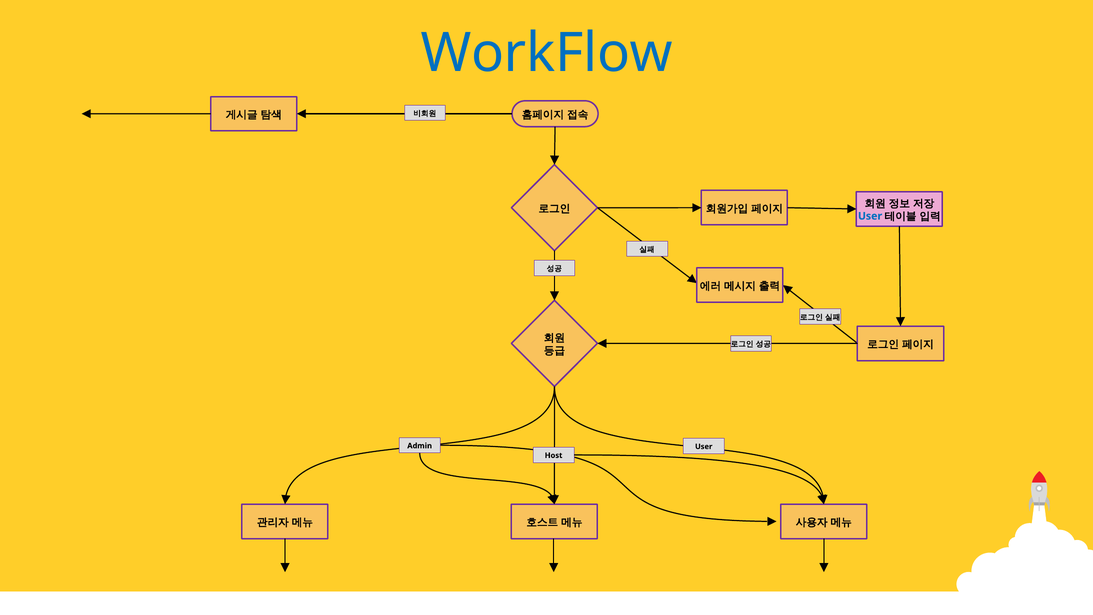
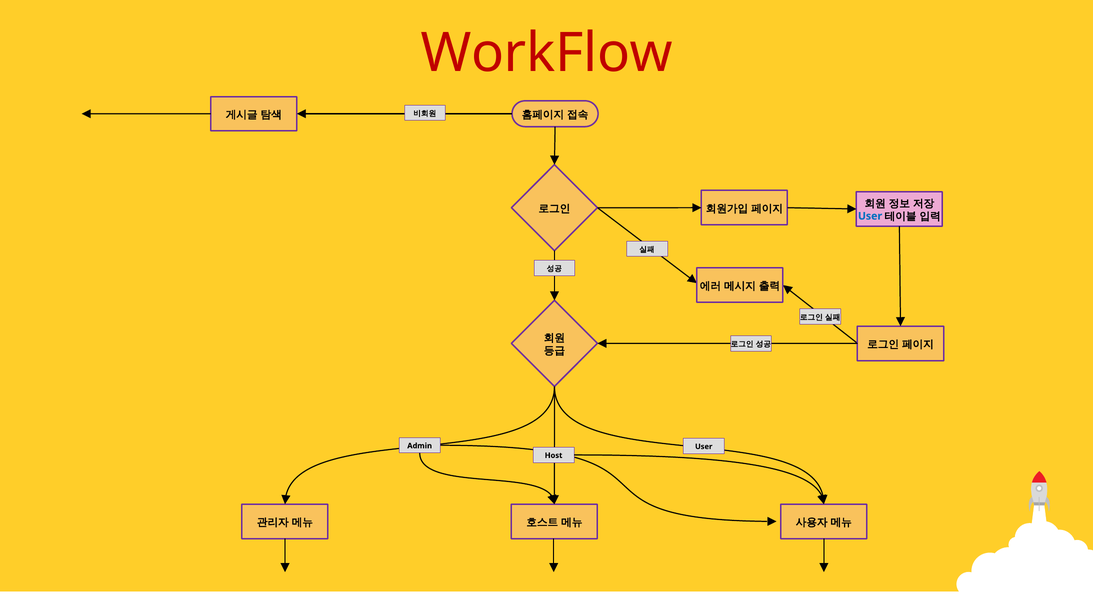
WorkFlow colour: blue -> red (547, 53)
